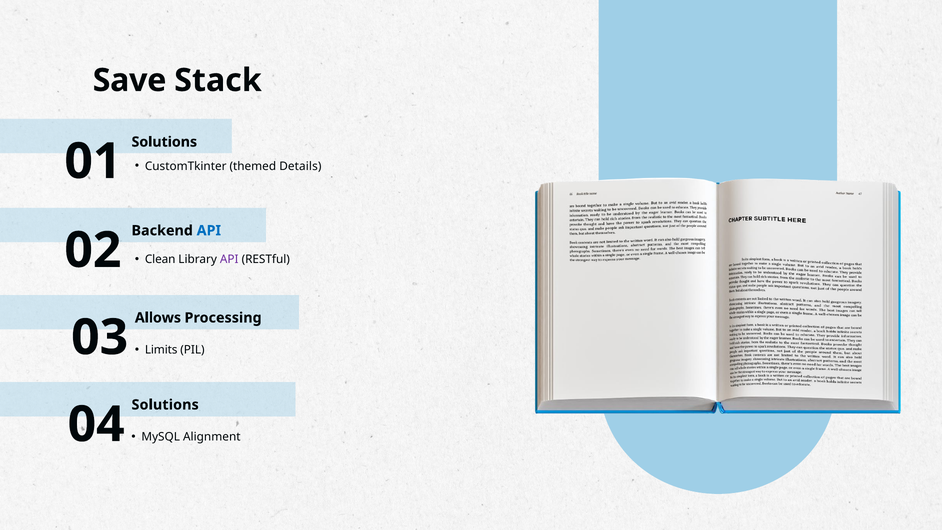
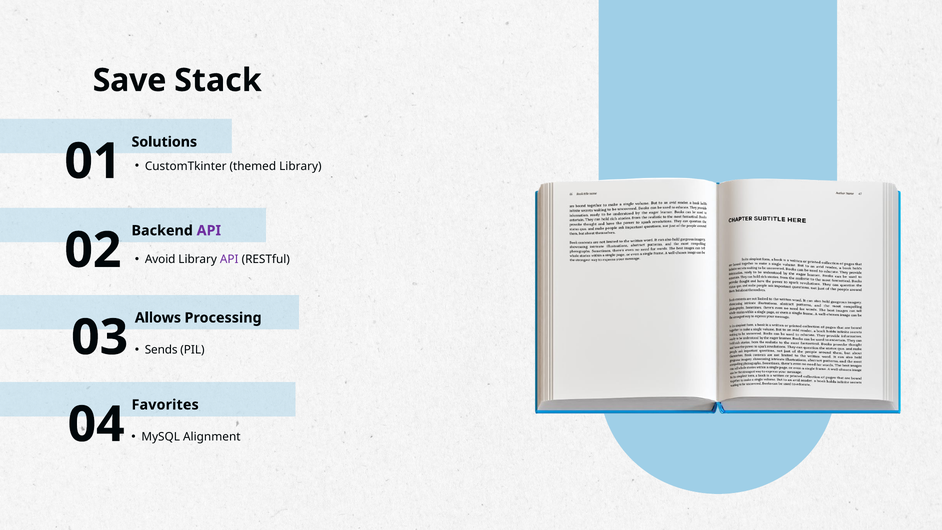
themed Details: Details -> Library (300, 166)
API colour: blue -> purple (209, 231)
Clean: Clean -> Avoid (160, 259)
Limits: Limits -> Sends (161, 350)
Solutions: Solutions -> Favorites (165, 405)
